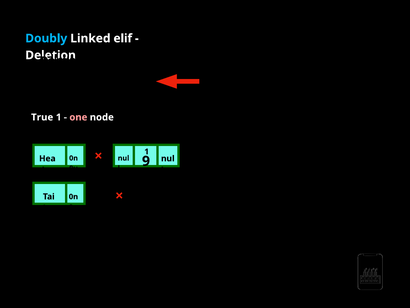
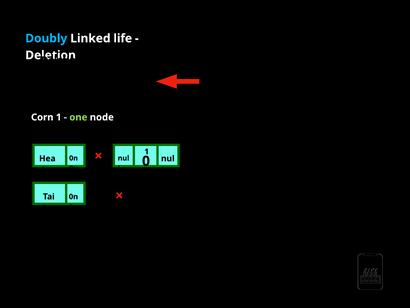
elif: elif -> life (123, 38)
True: True -> Corn (42, 117)
one colour: pink -> light green (78, 117)
9: 9 -> 0 (146, 161)
